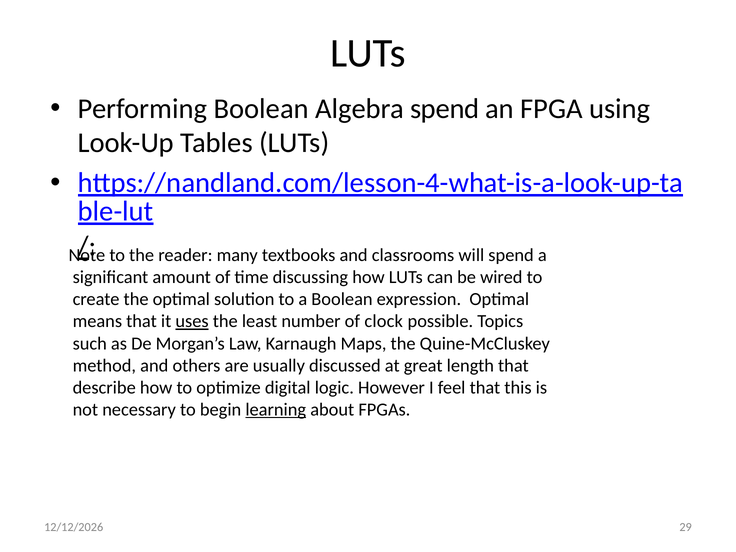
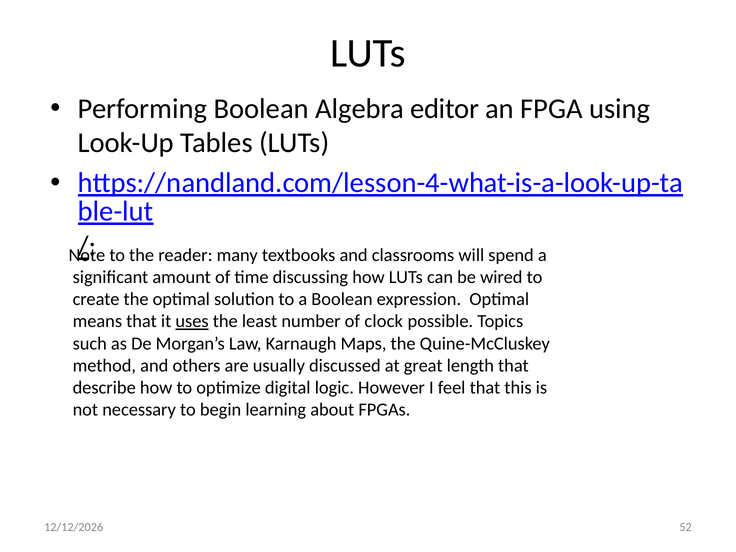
Algebra spend: spend -> editor (445, 109)
learning underline: present -> none (276, 410)
29: 29 -> 52 (686, 527)
